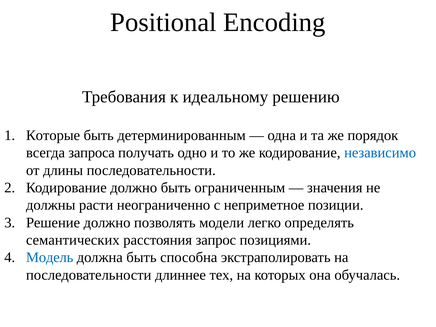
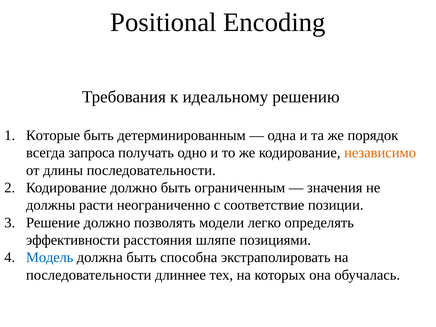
независимо colour: blue -> orange (380, 153)
неприметное: неприметное -> соответствие (264, 205)
семантических: семантических -> эффективности (73, 240)
запрос: запрос -> шляпе (216, 240)
